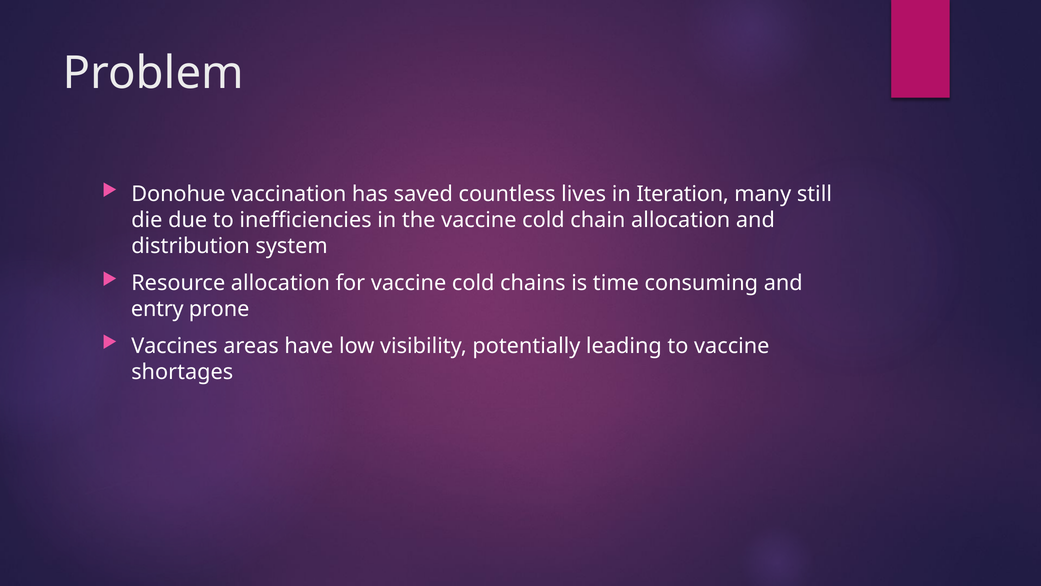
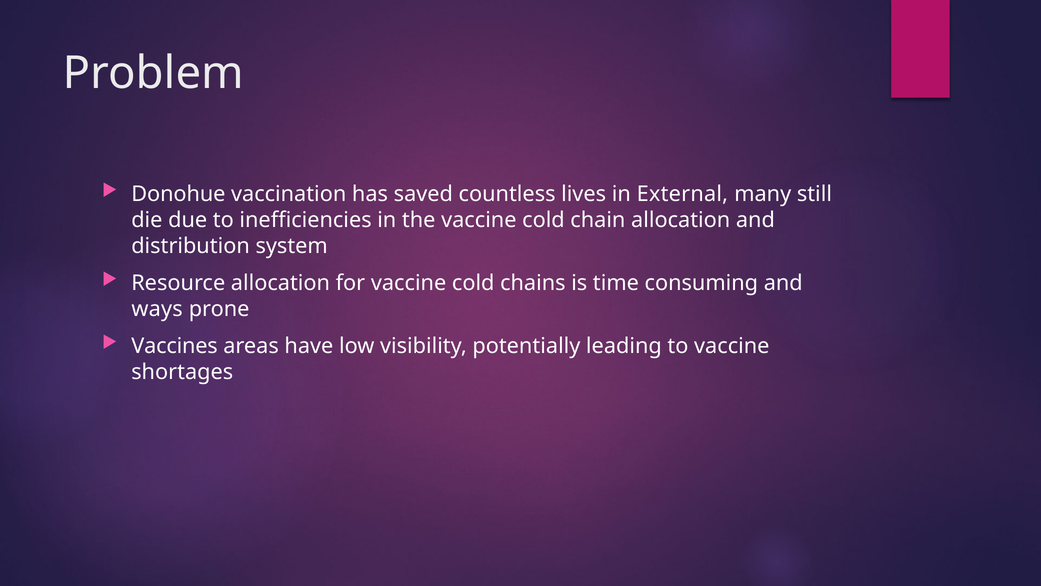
Iteration: Iteration -> External (682, 194)
entry: entry -> ways (157, 309)
